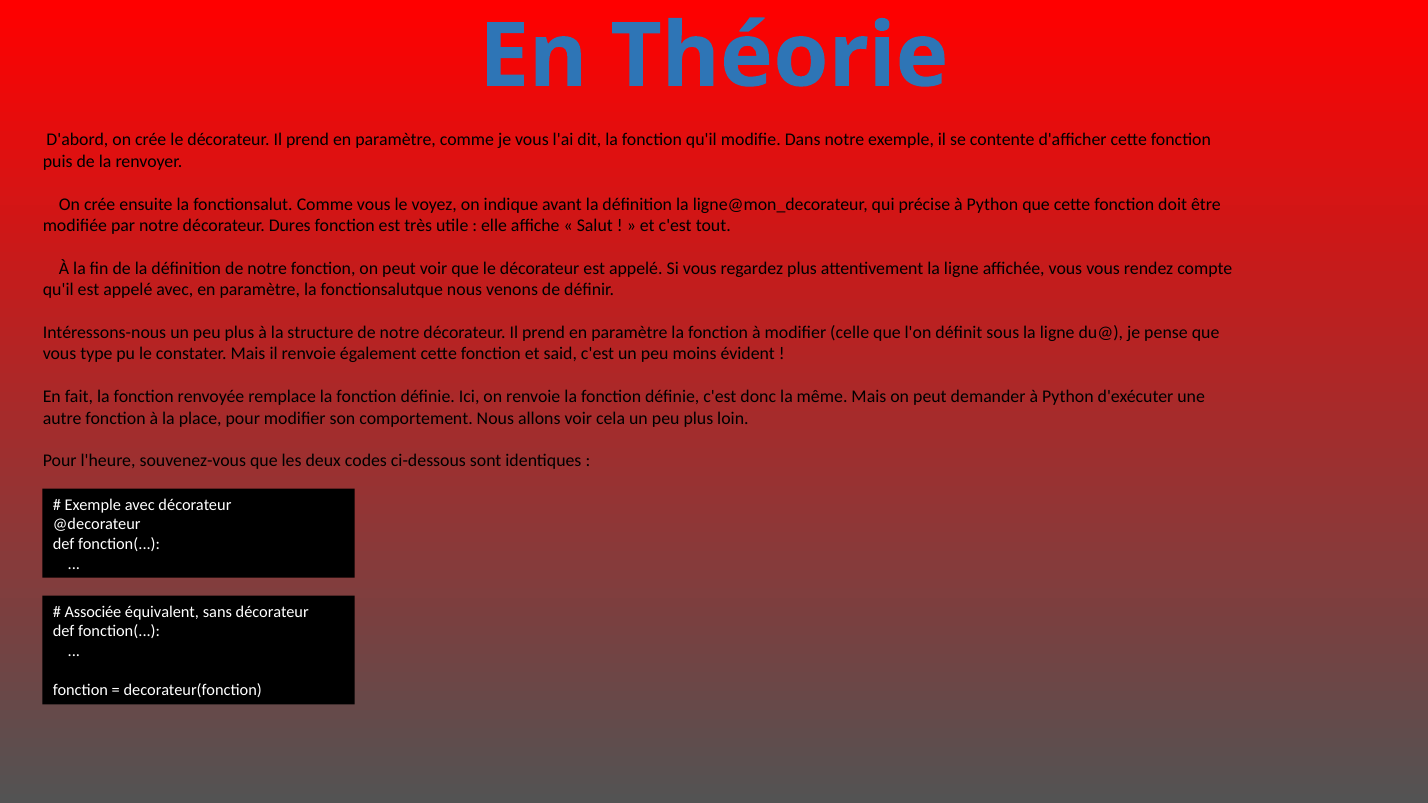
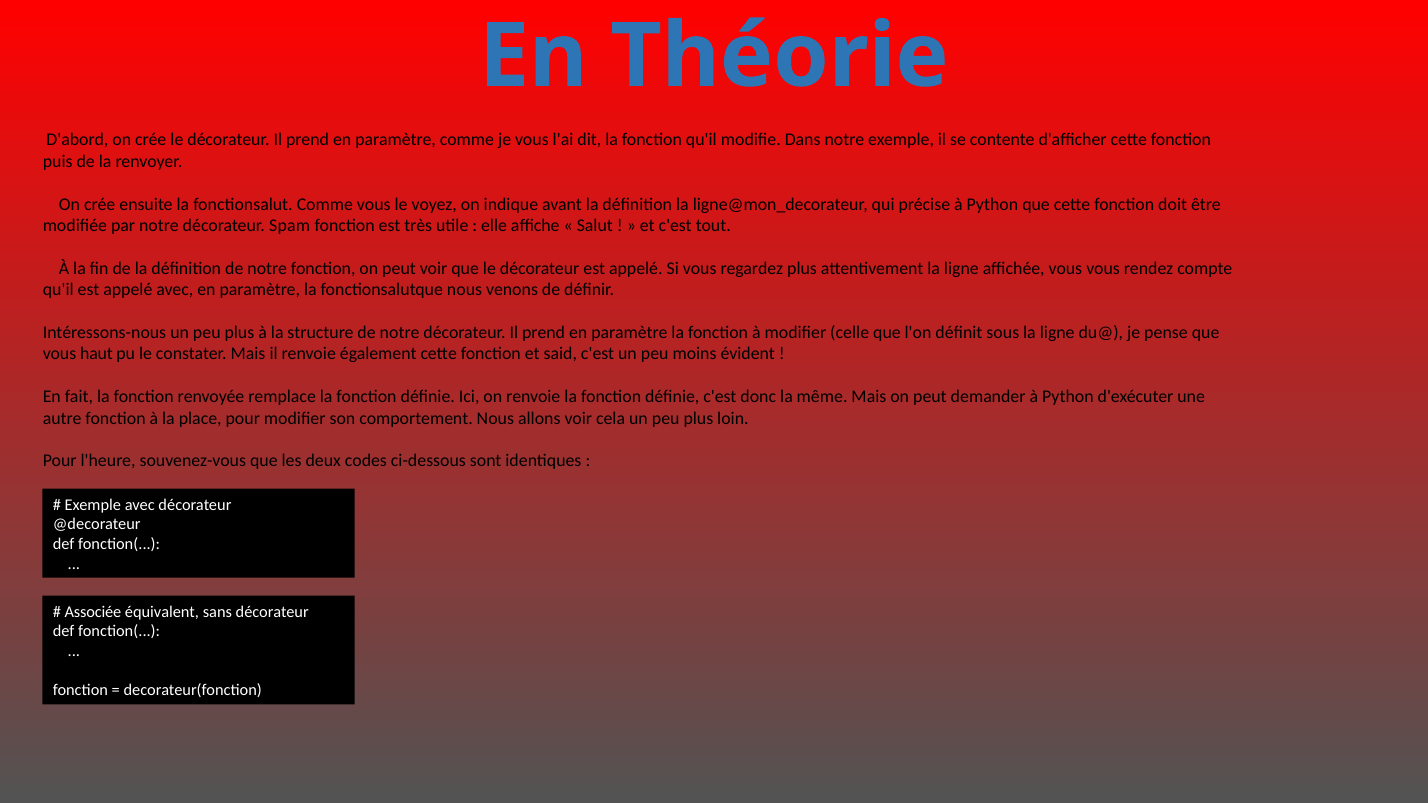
Dures: Dures -> Spam (290, 226)
type: type -> haut (96, 354)
